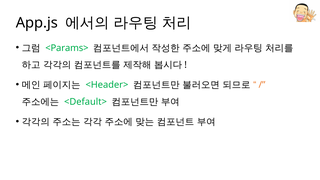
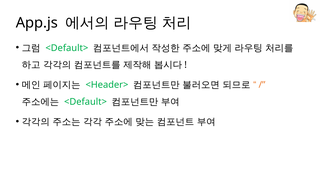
<Params>: <Params> -> <Default> (67, 48)
